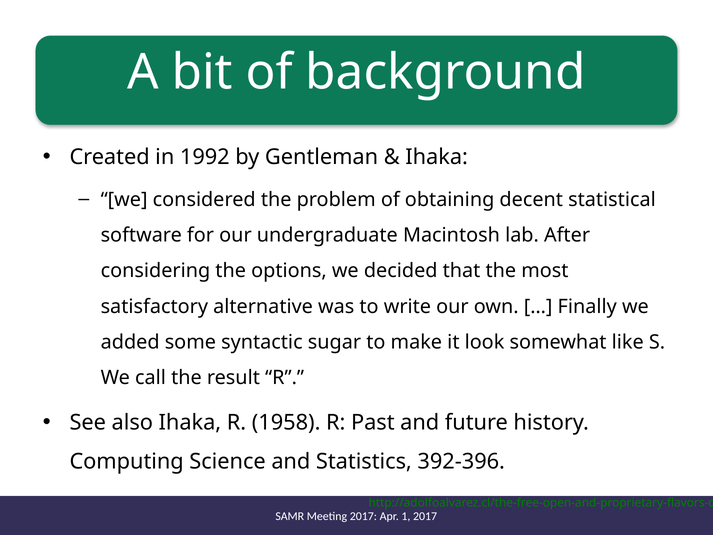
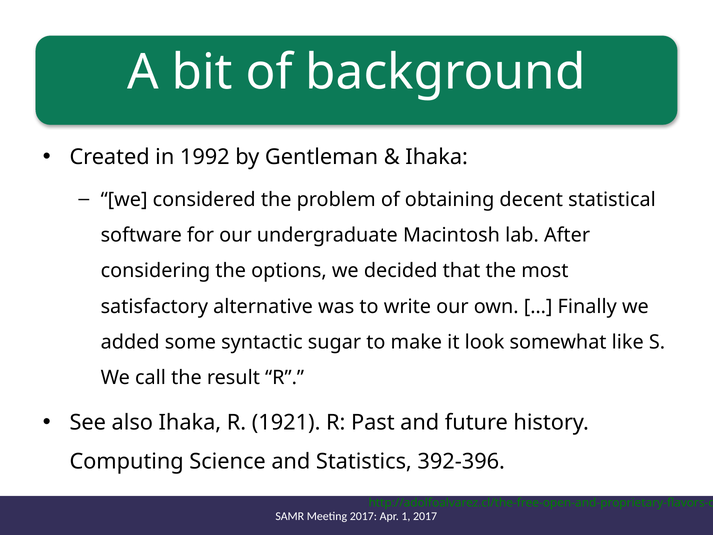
1958: 1958 -> 1921 (286, 422)
